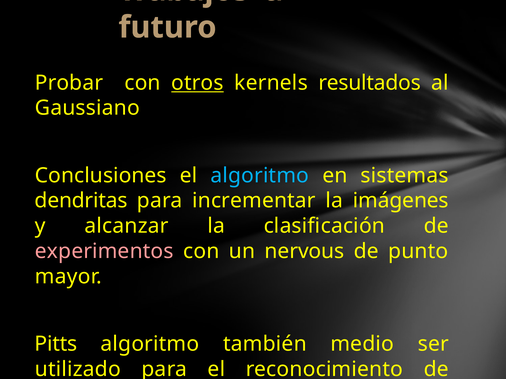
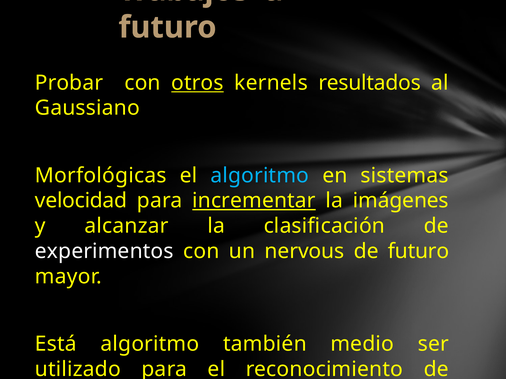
Conclusiones: Conclusiones -> Morfológicas (101, 176)
dendritas: dendritas -> velocidad (81, 201)
incrementar underline: none -> present (254, 201)
experimentos colour: pink -> white (104, 252)
de punto: punto -> futuro (418, 252)
Pitts: Pitts -> Está (56, 344)
